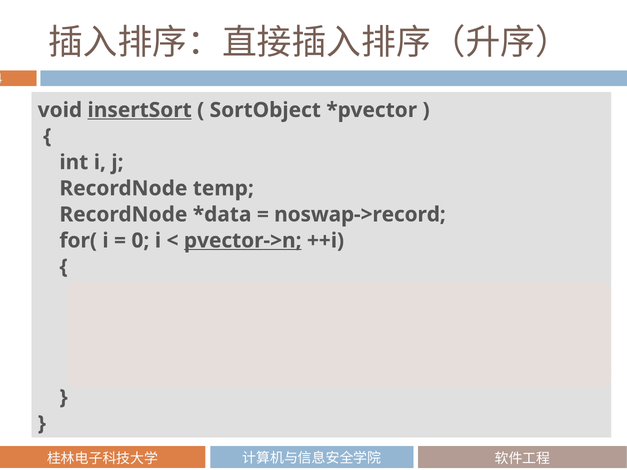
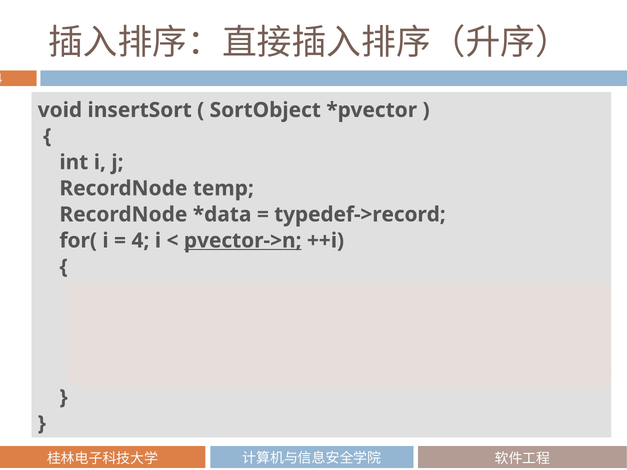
insertSort underline: present -> none (140, 110)
noswap->record: noswap->record -> typedef->record (360, 215)
0: 0 -> 4 (140, 241)
